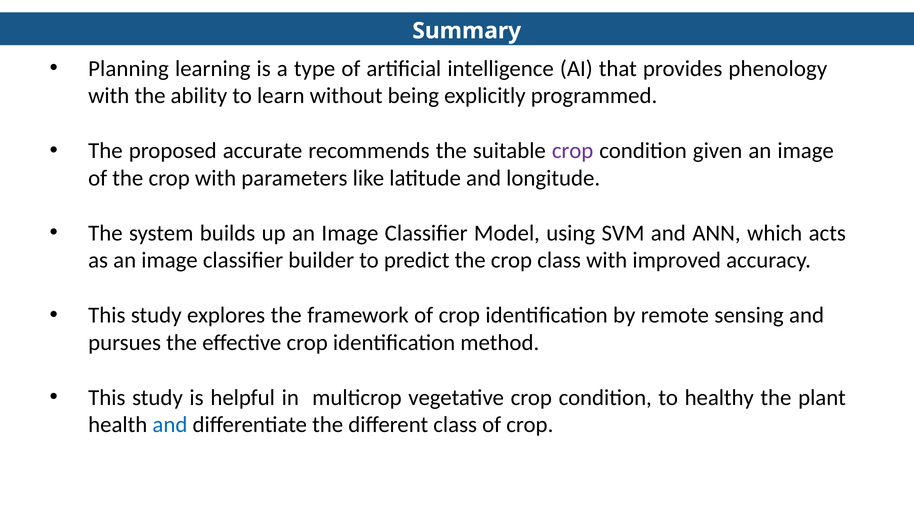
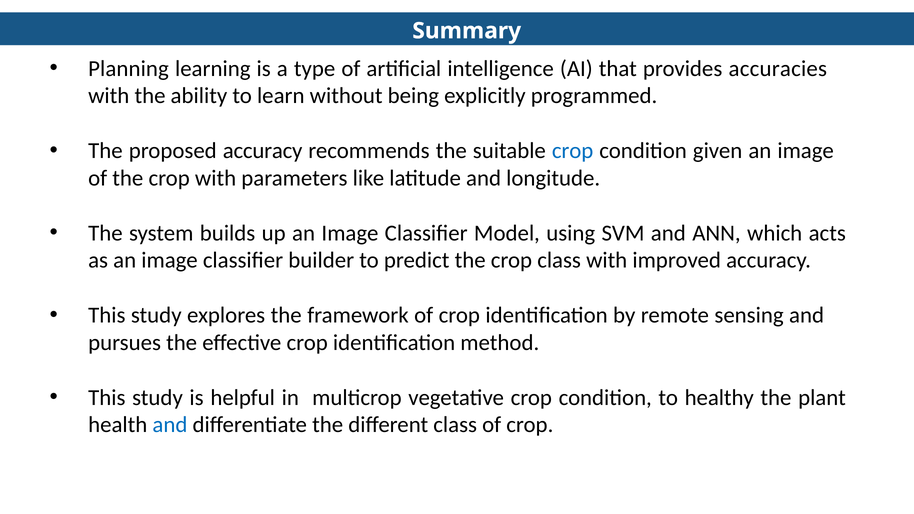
phenology: phenology -> accuracies (778, 69)
proposed accurate: accurate -> accuracy (263, 151)
crop colour: purple -> blue (573, 151)
